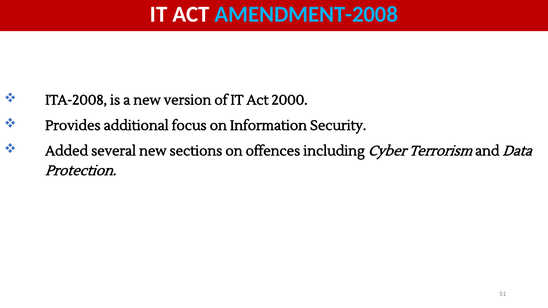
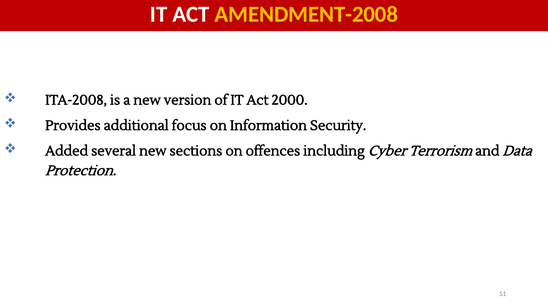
AMENDMENT-2008 colour: light blue -> yellow (306, 14)
